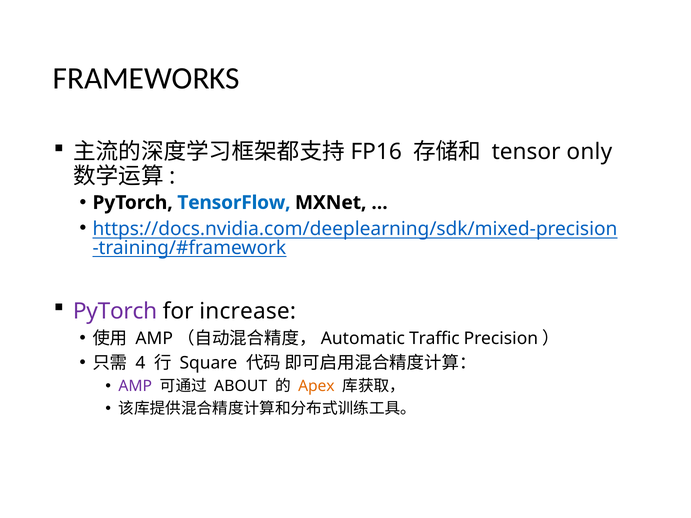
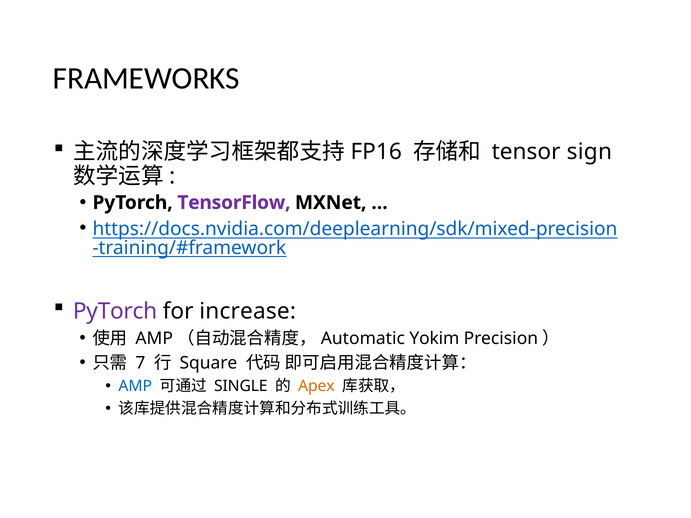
only: only -> sign (589, 152)
TensorFlow colour: blue -> purple (234, 203)
Traffic: Traffic -> Yokim (434, 339)
4: 4 -> 7 (140, 363)
AMP colour: purple -> blue (135, 386)
ABOUT: ABOUT -> SINGLE (241, 386)
